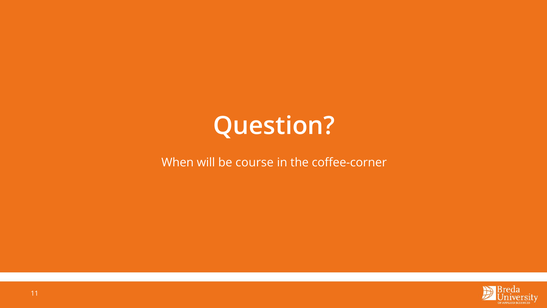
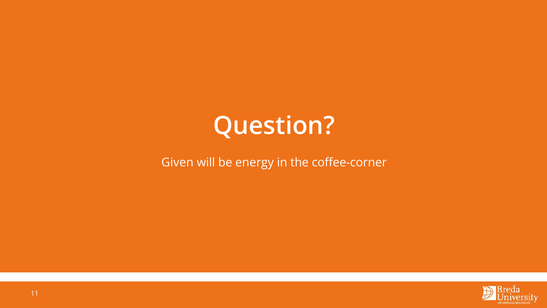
When: When -> Given (177, 162)
course: course -> energy (255, 162)
